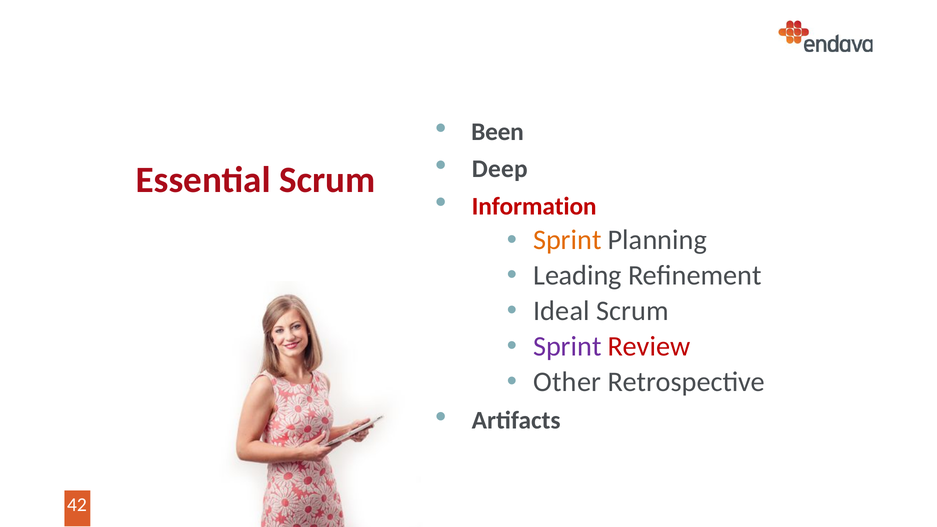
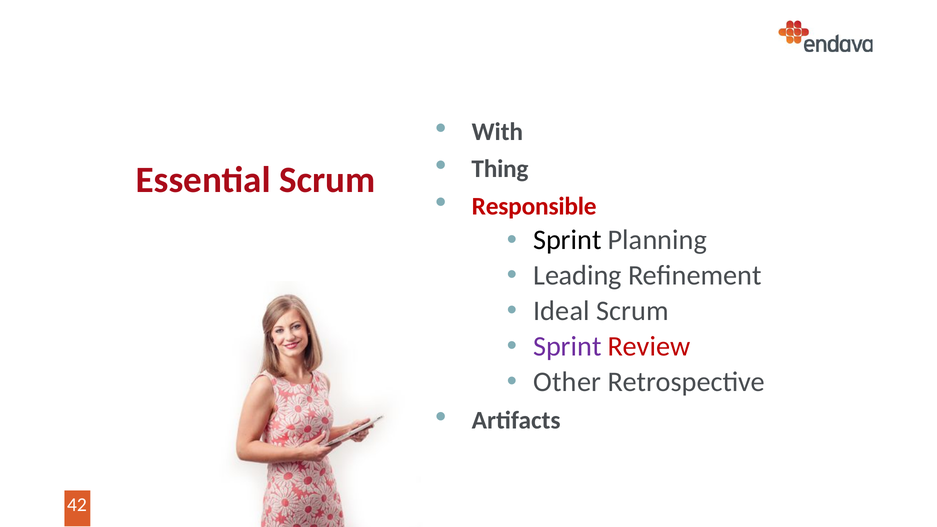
Been: Been -> With (497, 132)
Deep: Deep -> Thing (500, 169)
Information: Information -> Responsible (534, 206)
Sprint colour: orange -> black (567, 240)
